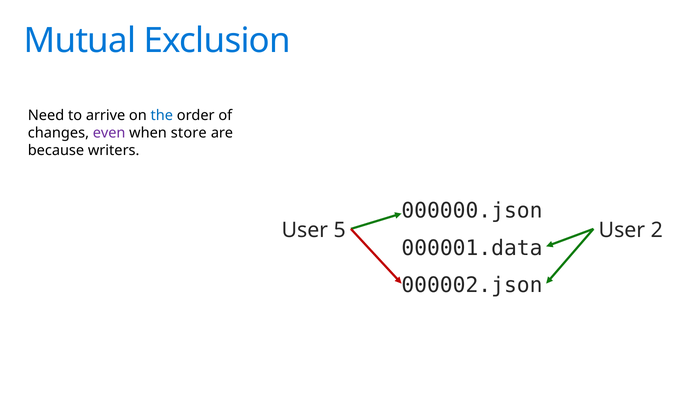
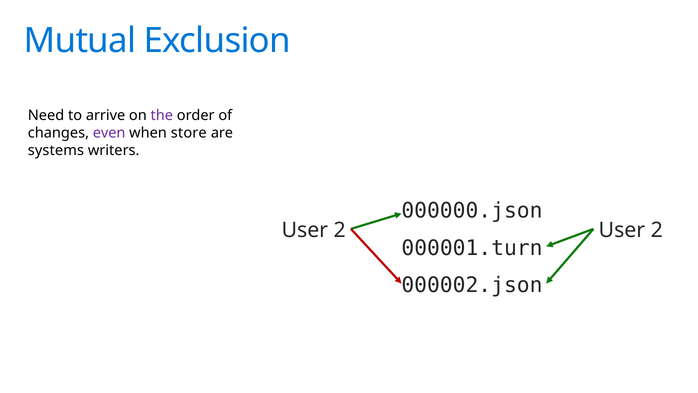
the colour: blue -> purple (162, 115)
because: because -> systems (56, 150)
5: 5 -> 2 (340, 230)
000001.data: 000001.data -> 000001.turn (472, 248)
